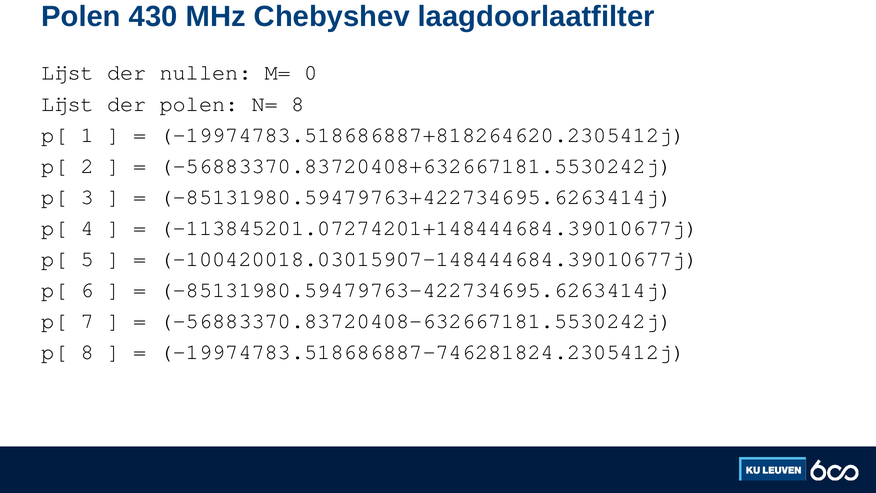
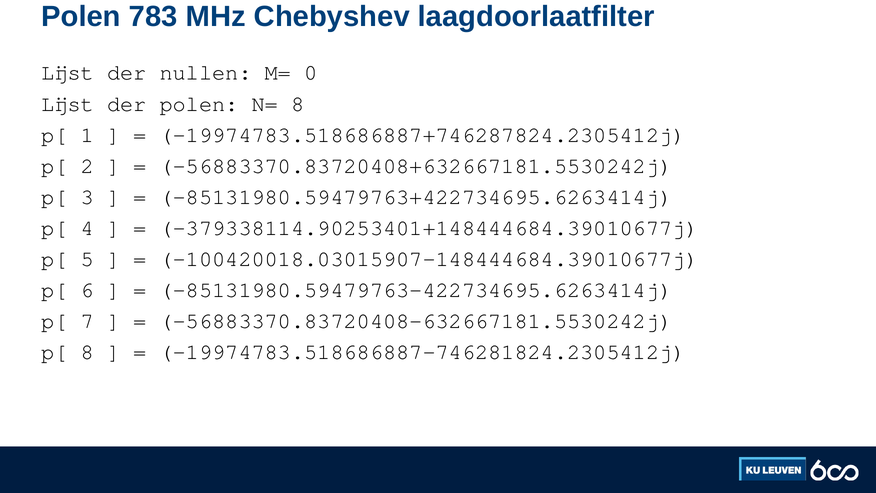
430: 430 -> 783 (153, 17)
-19974783.518686887+818264620.2305412j: -19974783.518686887+818264620.2305412j -> -19974783.518686887+746287824.2305412j (423, 135)
-113845201.07274201+148444684.39010677j: -113845201.07274201+148444684.39010677j -> -379338114.90253401+148444684.39010677j (429, 228)
